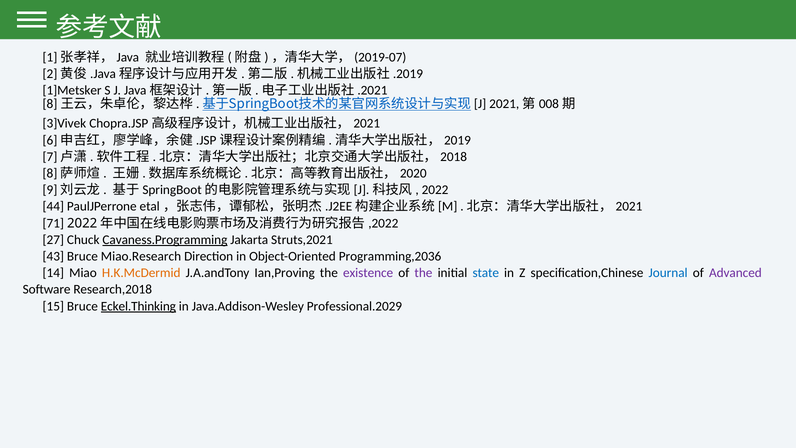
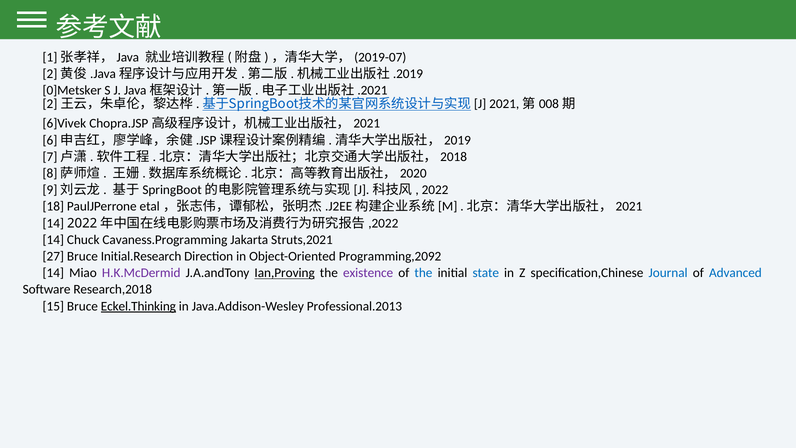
1]Metsker: 1]Metsker -> 0]Metsker (72, 90)
8: 8 -> 2 (50, 104)
3]Vivek: 3]Vivek -> 6]Vivek (64, 124)
44: 44 -> 18 (53, 206)
71: 71 -> 14 (53, 223)
27: 27 -> 14 (53, 240)
Cavaness.Programming underline: present -> none (165, 240)
43: 43 -> 27 (53, 256)
Miao.Research: Miao.Research -> Initial.Research (141, 256)
Programming,2036: Programming,2036 -> Programming,2092 (390, 256)
H.K.McDermid colour: orange -> purple (141, 273)
Ian,Proving underline: none -> present (285, 273)
the colour: purple -> blue (423, 273)
Advanced colour: purple -> blue (735, 273)
Professional.2029: Professional.2029 -> Professional.2013 (354, 306)
